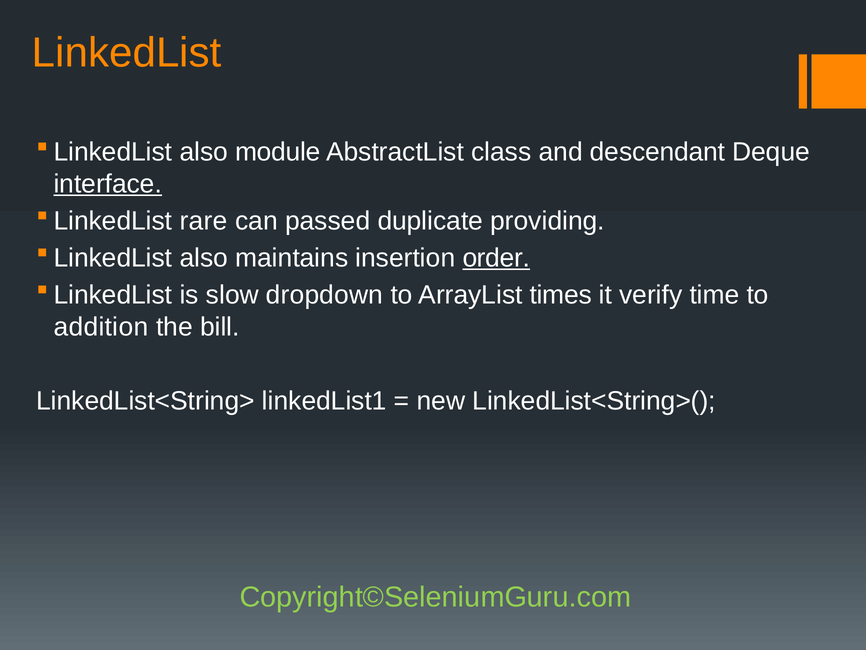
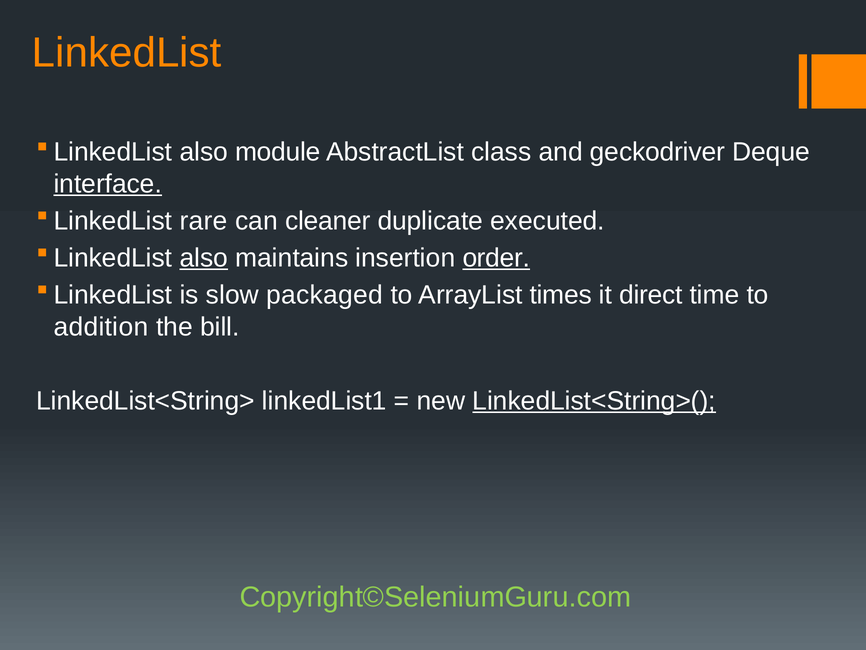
descendant: descendant -> geckodriver (658, 152)
passed: passed -> cleaner (328, 221)
providing: providing -> executed (548, 221)
also underline: none -> present (204, 258)
dropdown: dropdown -> packaged (324, 295)
verify: verify -> direct (651, 295)
LinkedList<String>( underline: none -> present (594, 401)
